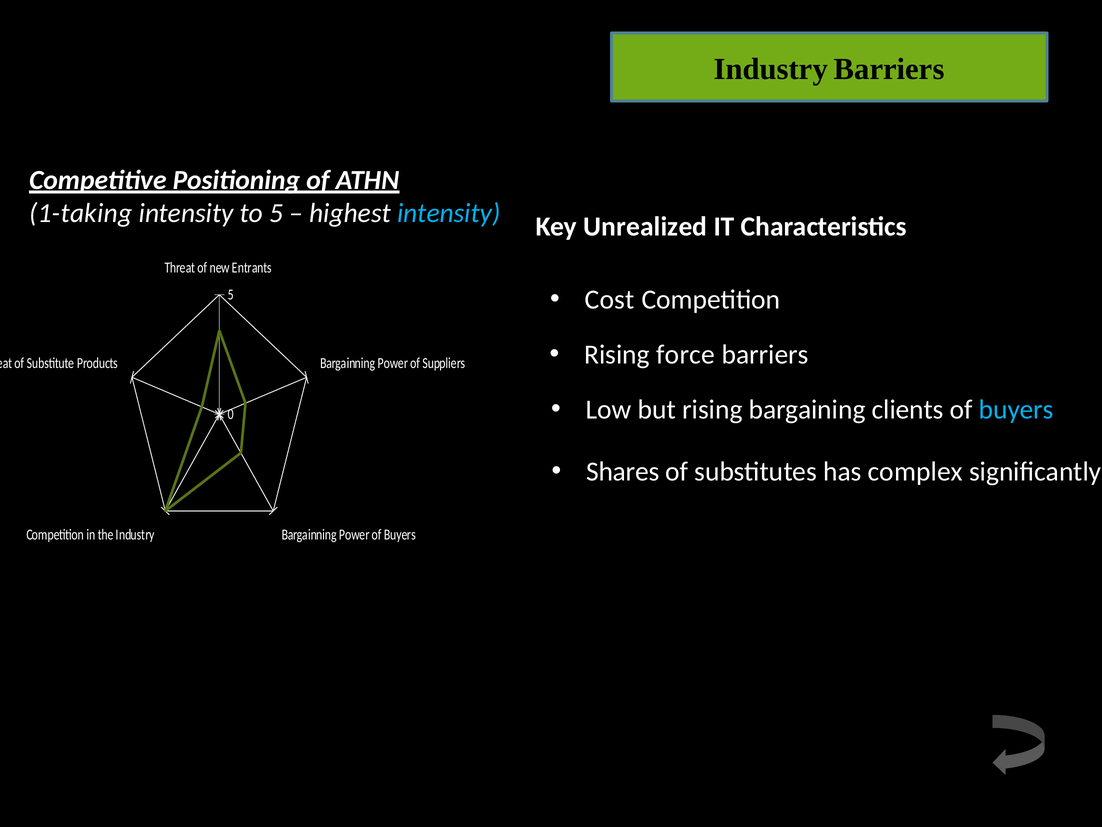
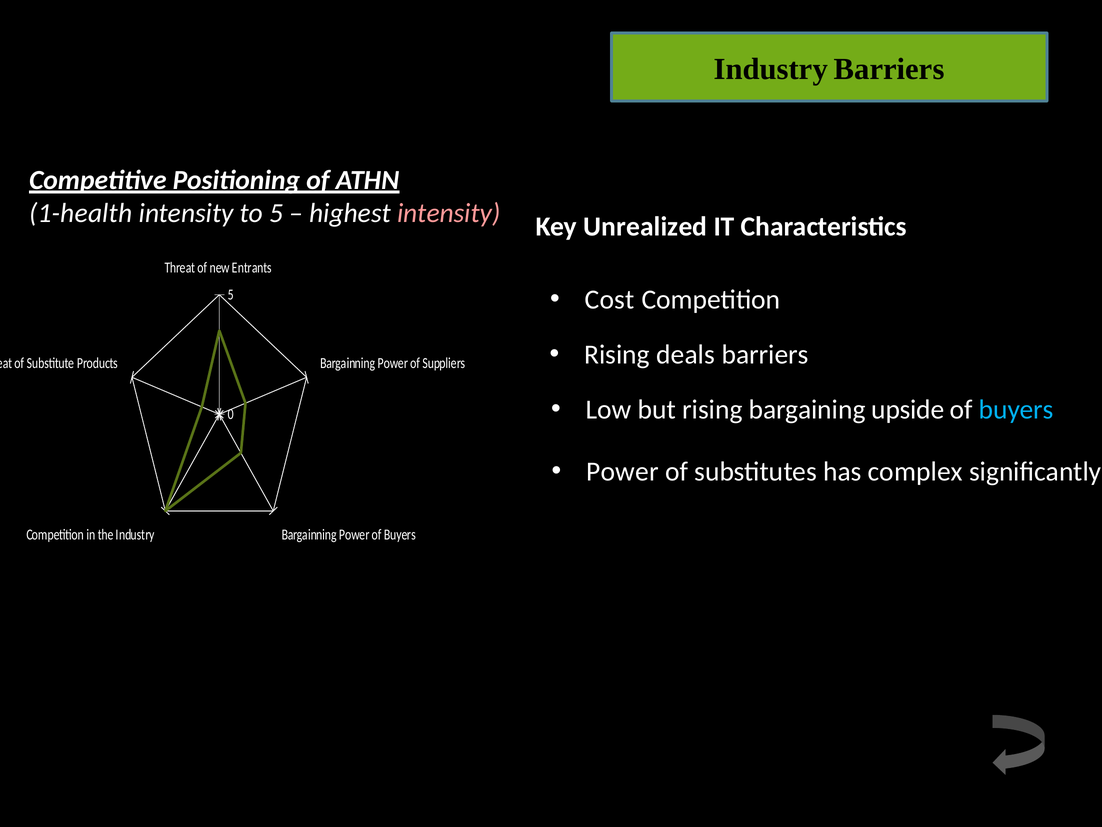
1-taking: 1-taking -> 1-health (81, 213)
intensity colour: light blue -> pink (449, 213)
force: force -> deals (686, 354)
clients: clients -> upside (908, 410)
Shares: Shares -> Power (622, 471)
